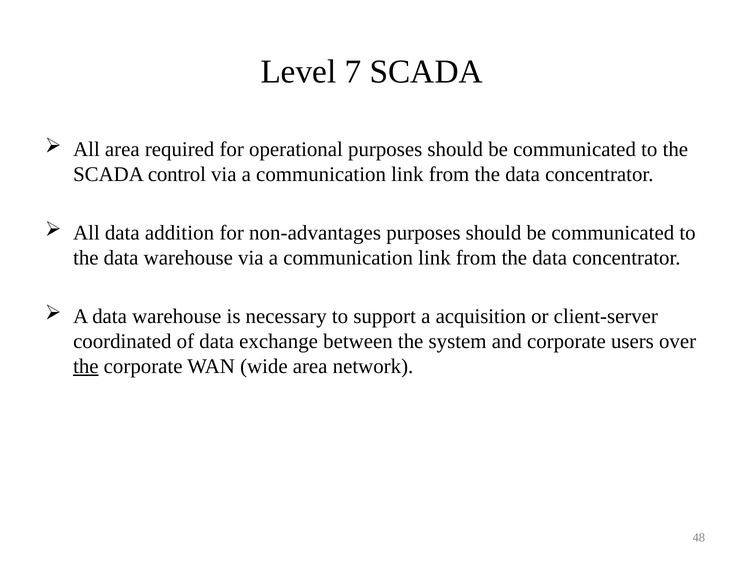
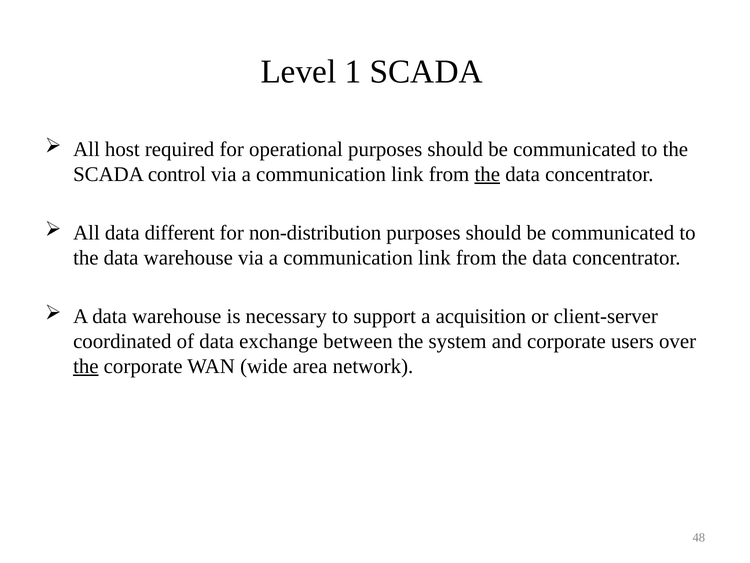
7: 7 -> 1 (353, 72)
All area: area -> host (122, 149)
the underline: none -> present (487, 174)
addition: addition -> different (180, 232)
non-advantages: non-advantages -> non-distribution (315, 232)
